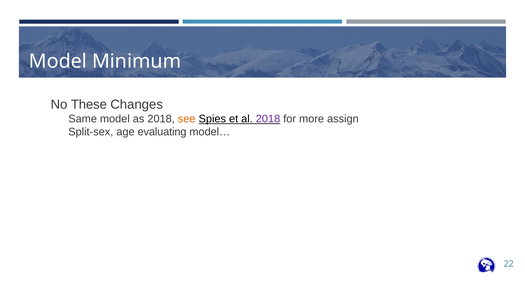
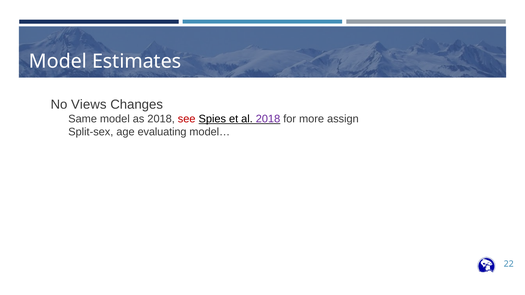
Minimum: Minimum -> Estimates (137, 61)
These: These -> Views (89, 105)
see colour: orange -> red (187, 119)
